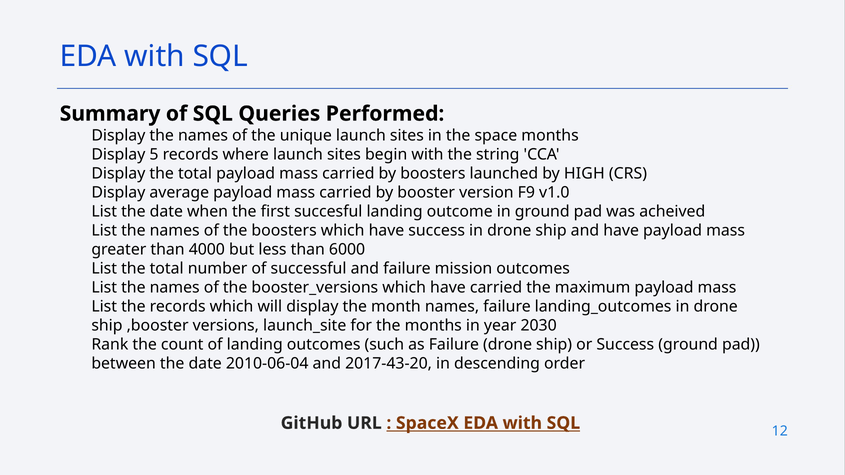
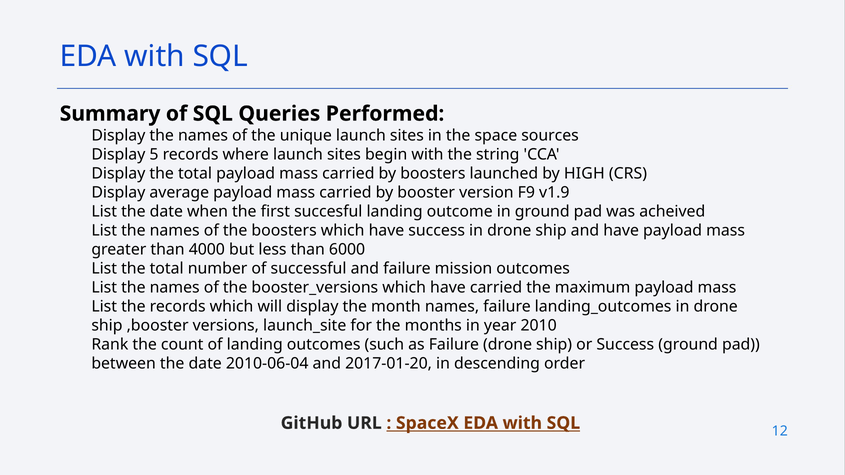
space months: months -> sources (550, 136)
v1.0: v1.0 -> v1.9 (554, 193)
2030: 2030 -> 2010 (539, 326)
2017-43-20: 2017-43-20 -> 2017-01-20 (389, 364)
